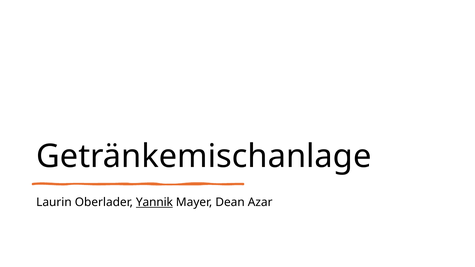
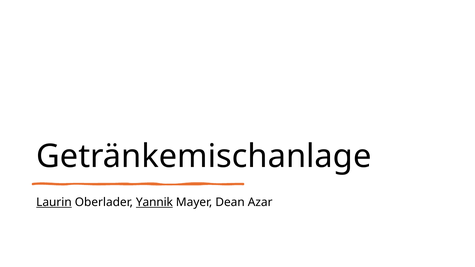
Laurin underline: none -> present (54, 202)
